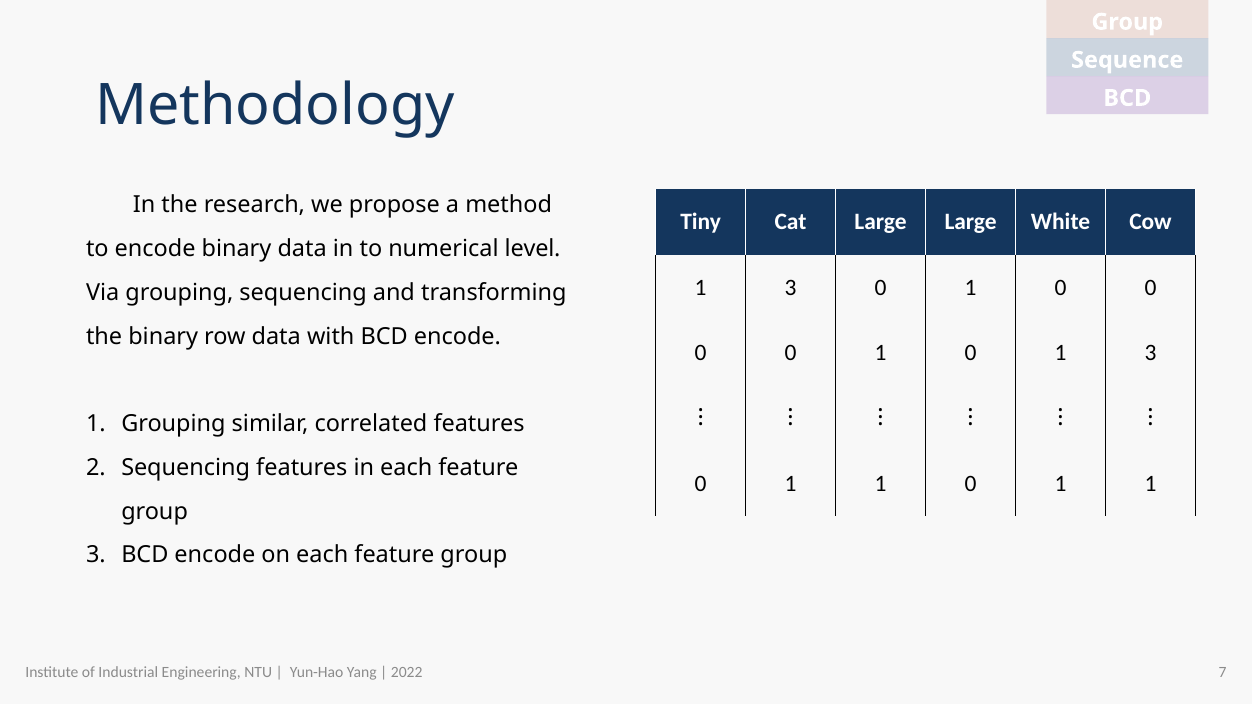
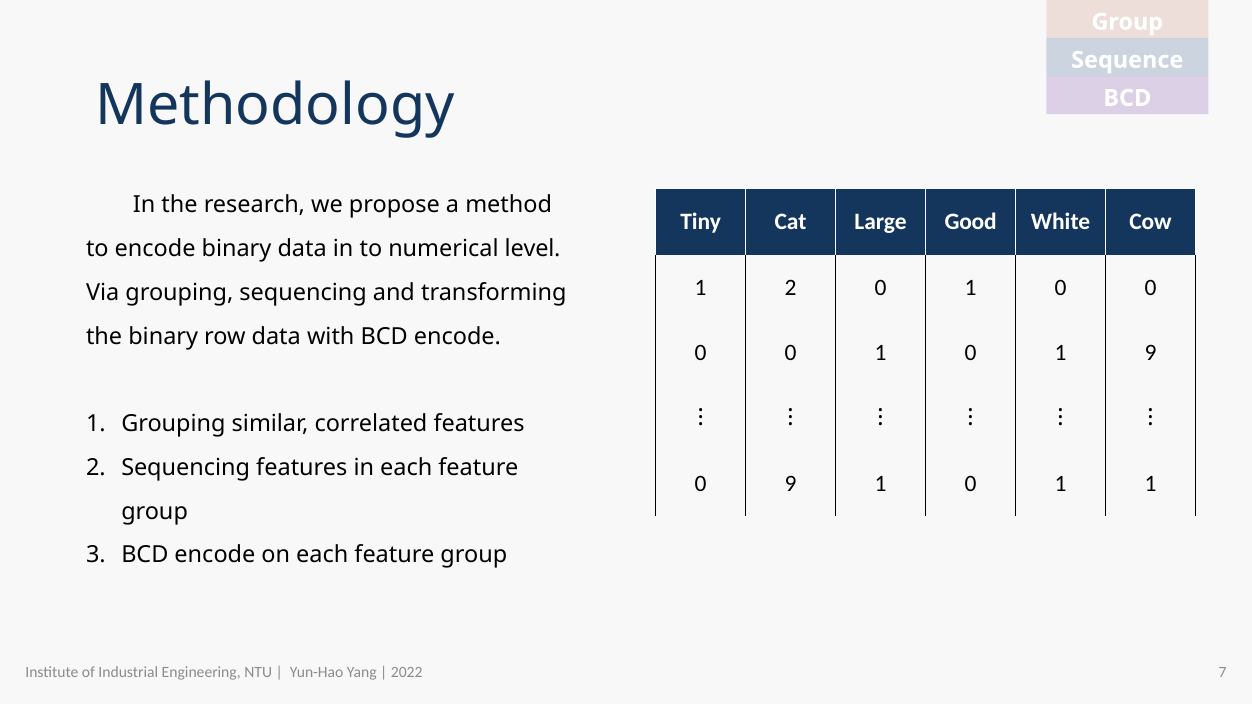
Large Large: Large -> Good (971, 222)
3: 3 -> 2 (791, 288)
0 1 3: 3 -> 9 (1151, 353)
1: 1 -> 9 (791, 484)
